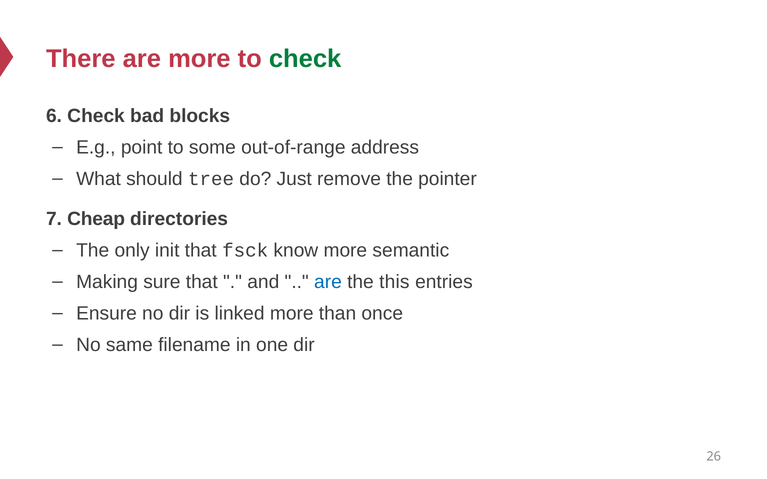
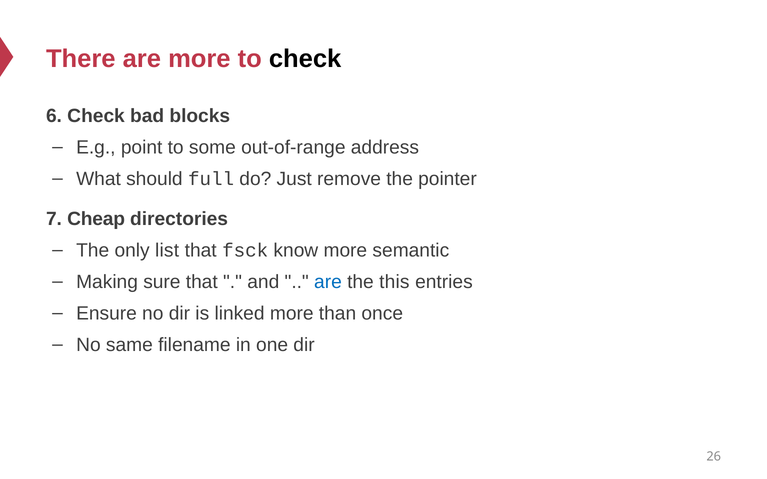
check colour: green -> black (305, 59)
tree: tree -> full (211, 179)
init: init -> list (167, 251)
